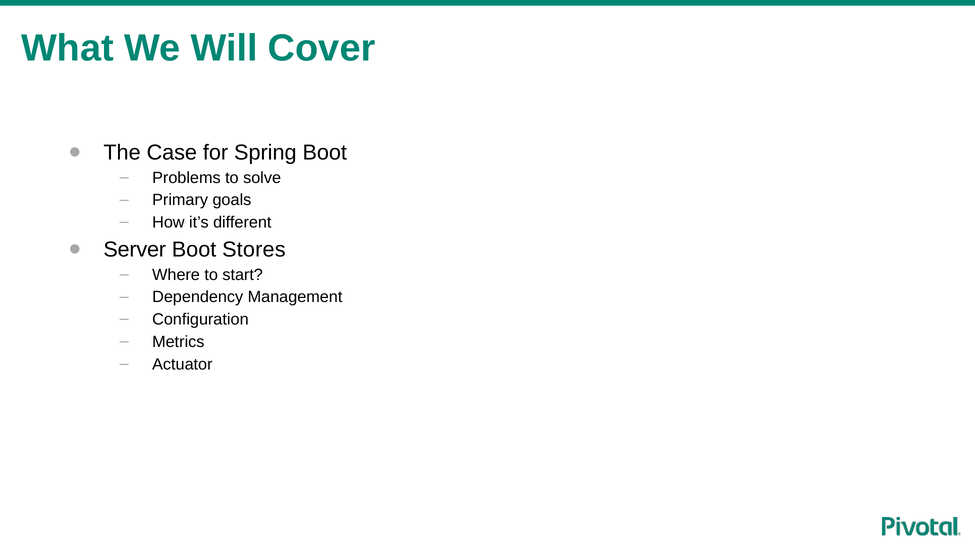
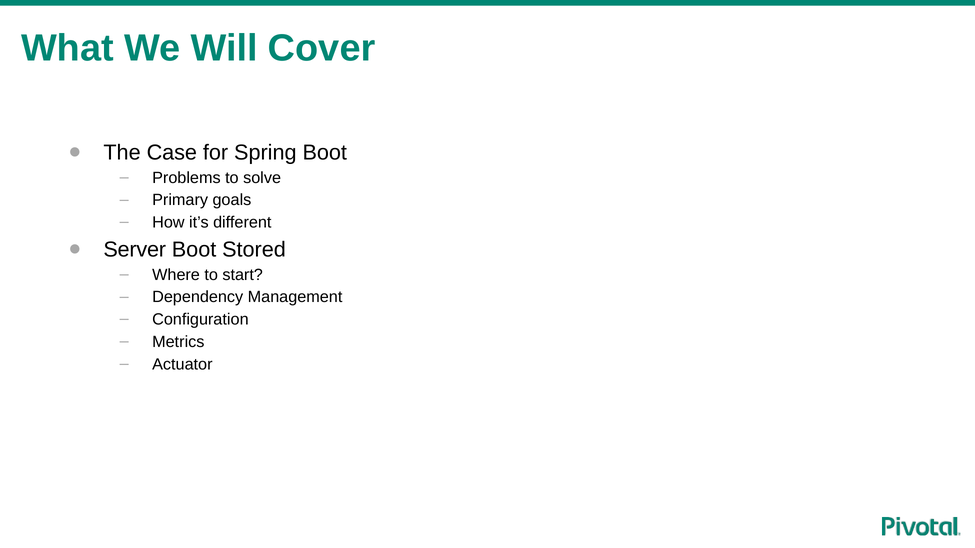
Stores: Stores -> Stored (254, 250)
